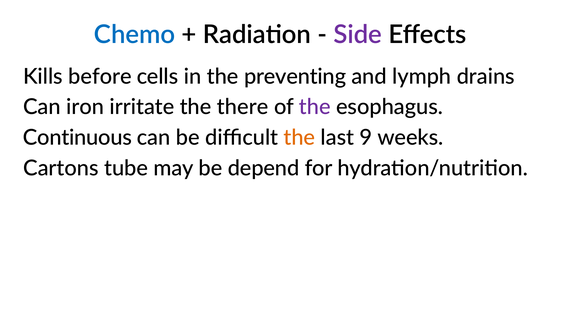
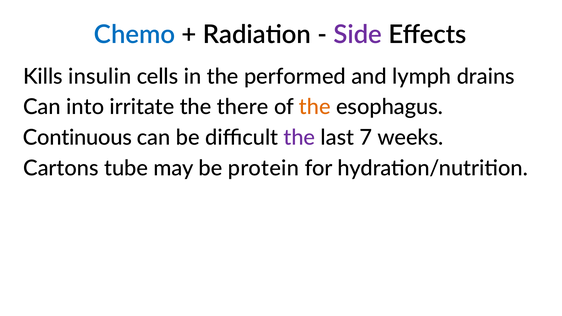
before: before -> insulin (100, 76)
preventing: preventing -> performed (295, 76)
iron: iron -> into (85, 107)
the colour: purple -> orange (315, 107)
the colour: orange -> purple (299, 138)
9: 9 -> 7 (366, 138)
depend: depend -> protein (263, 168)
